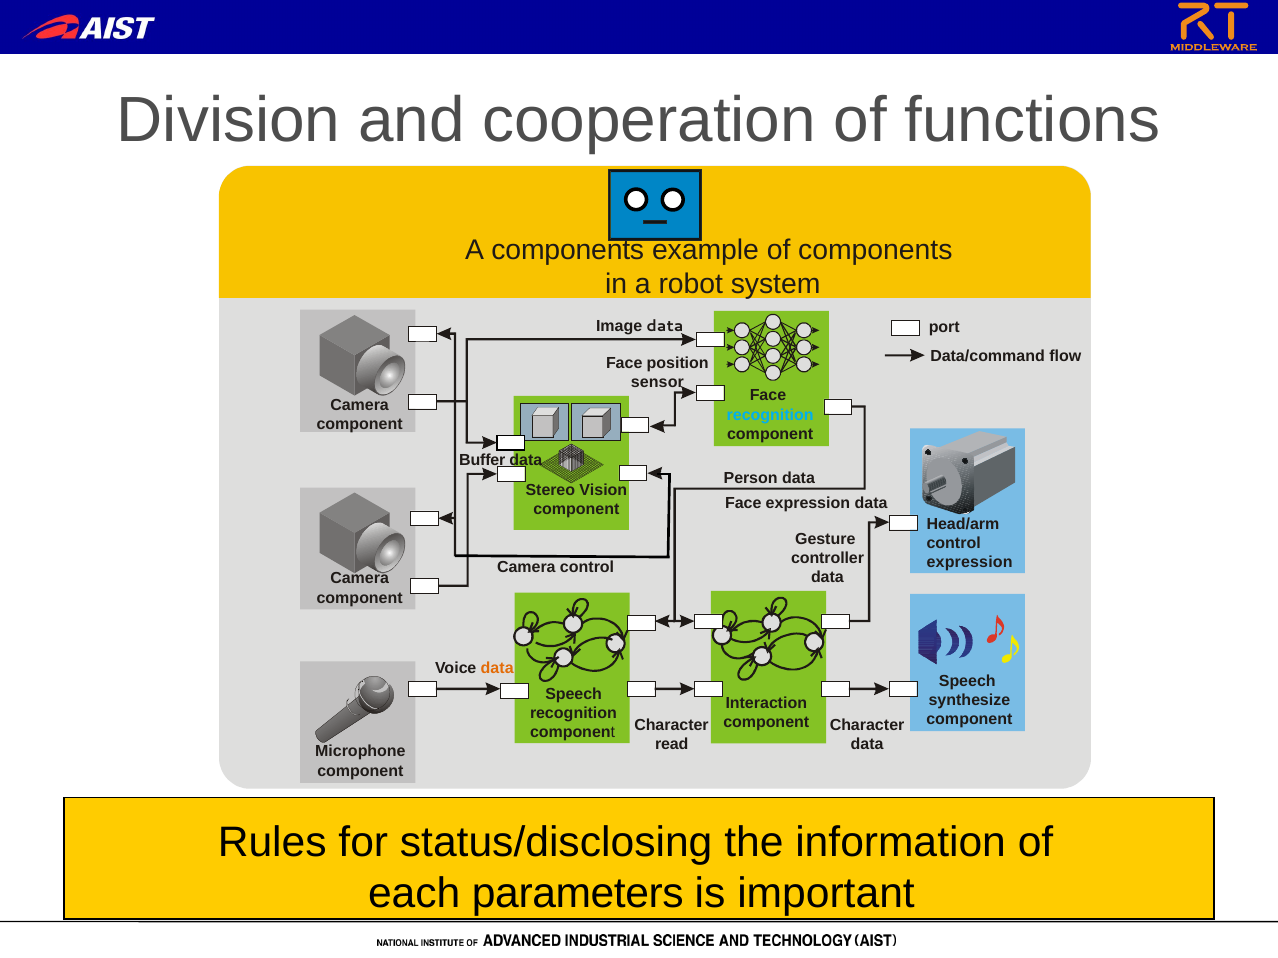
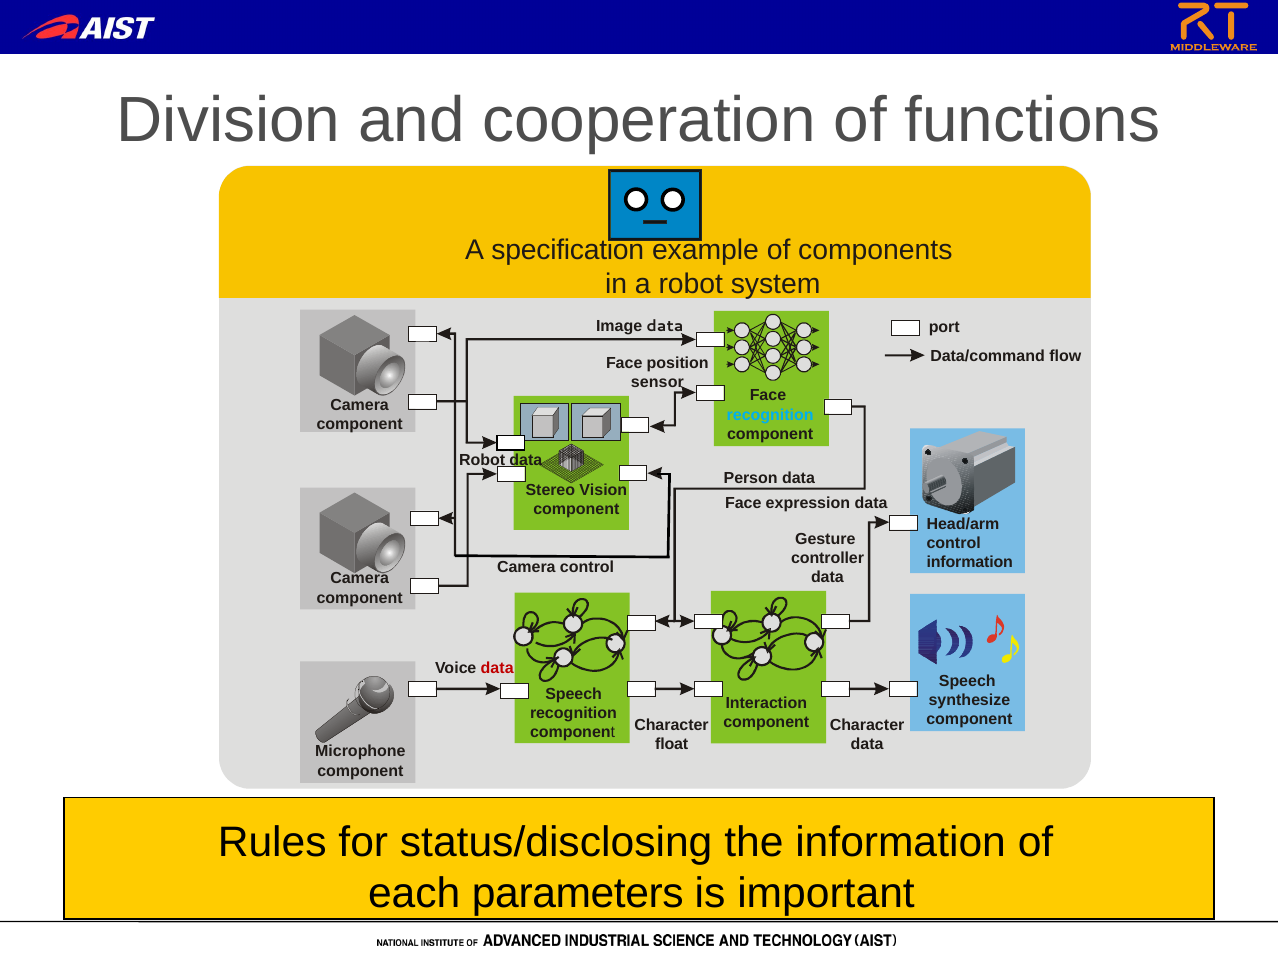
A components: components -> specification (568, 250)
Buffer: Buffer -> Robot (482, 461)
expression: expression -> information (970, 563)
data colour: orange -> red (497, 669)
read: read -> float (672, 745)
